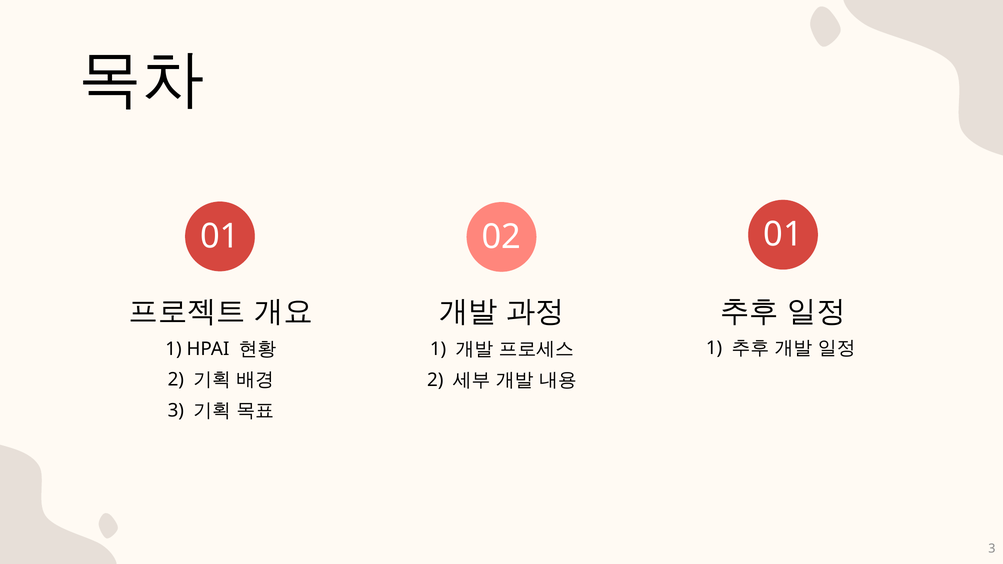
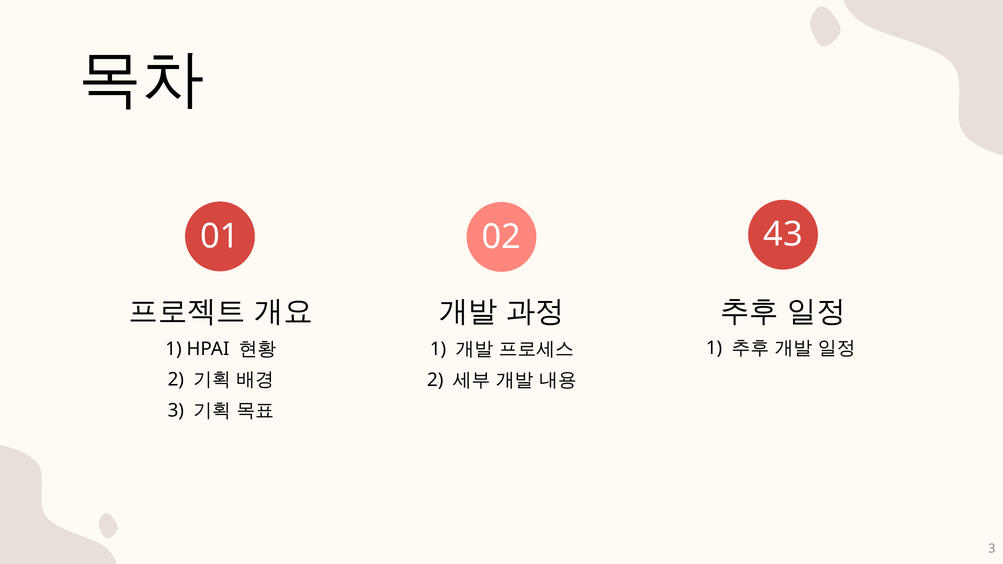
01 01: 01 -> 43 (783, 235)
